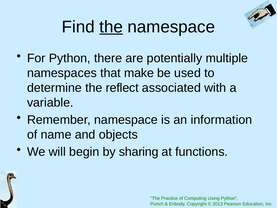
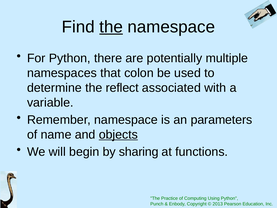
make: make -> colon (139, 73)
information: information -> parameters (221, 120)
objects underline: none -> present (118, 134)
